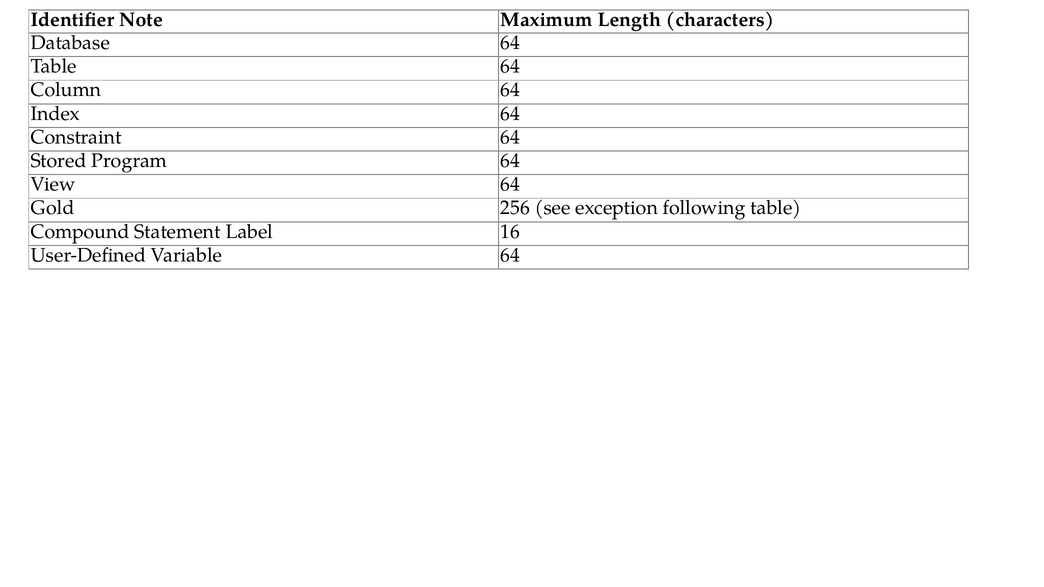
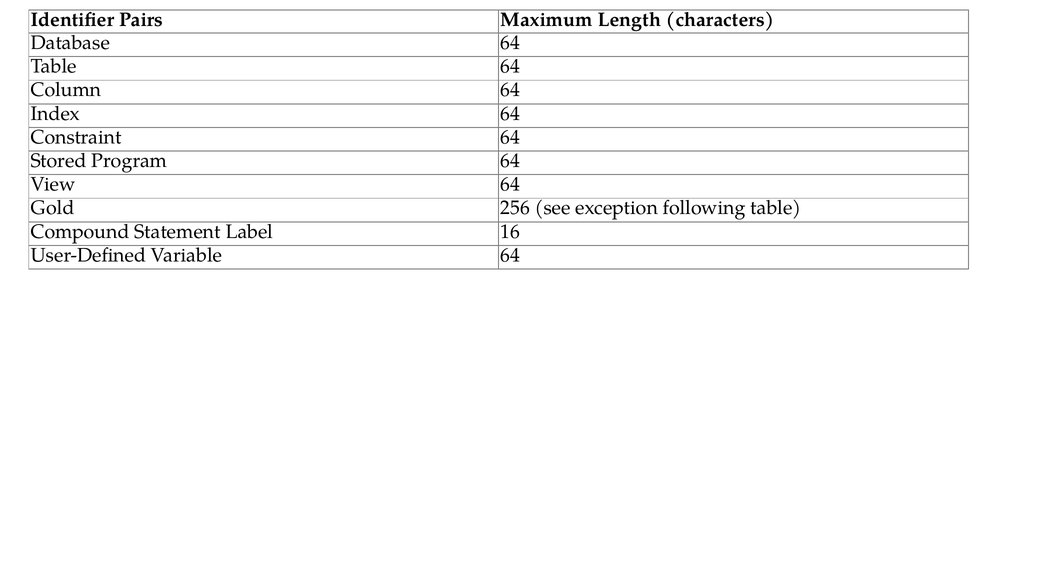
Note: Note -> Pairs (141, 20)
